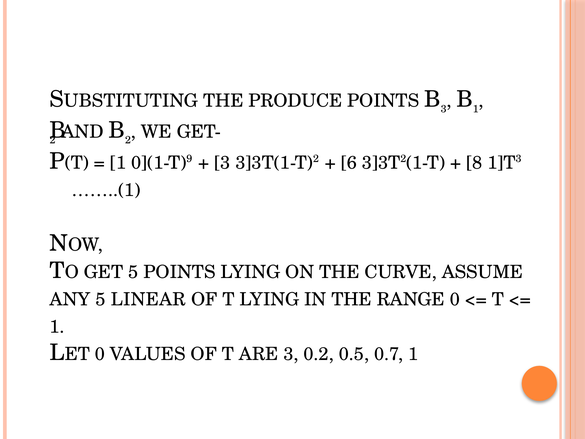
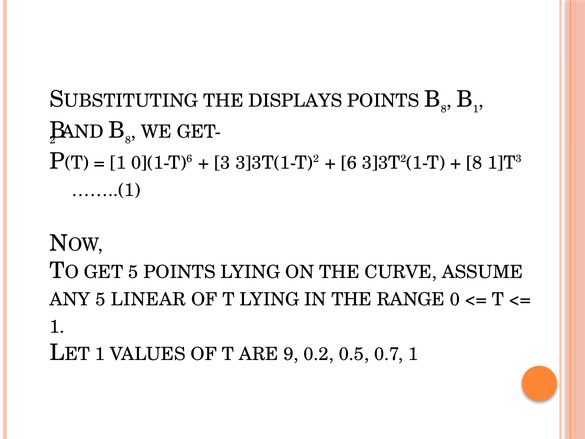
PRODUCE: PRODUCE -> DISPLAYS (295, 101)
3: 3 -> 8 (444, 109)
2: 2 -> 8 (128, 140)
9: 9 -> 6 (189, 159)
0: 0 -> 1 (100, 354)
ARE 3: 3 -> 9 (291, 354)
